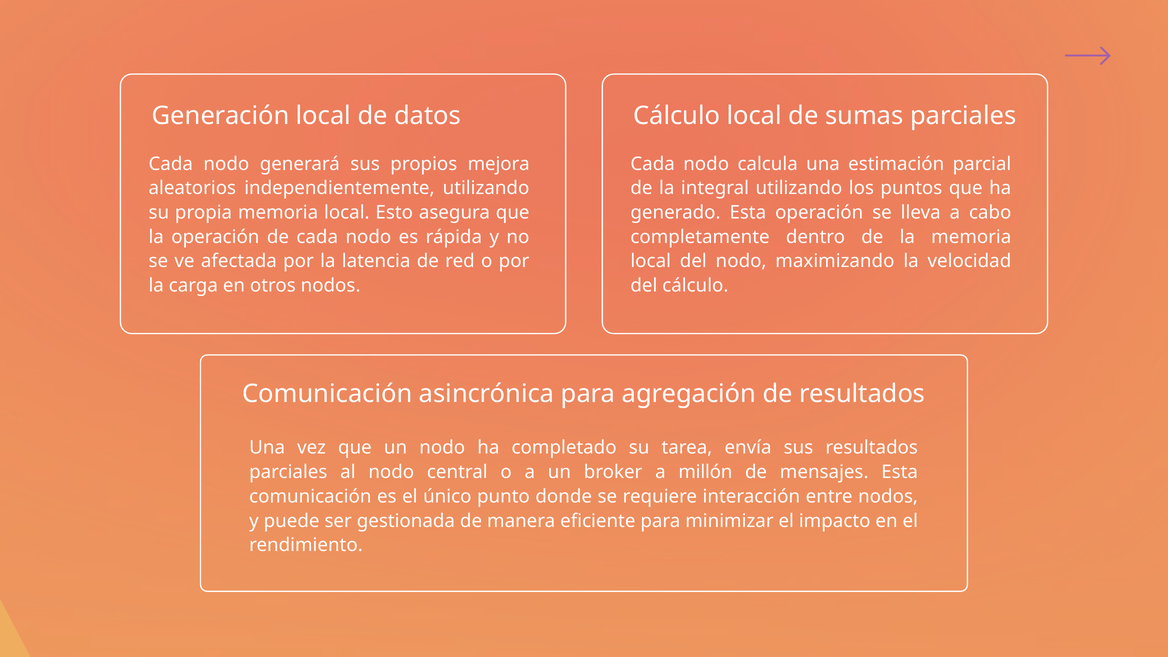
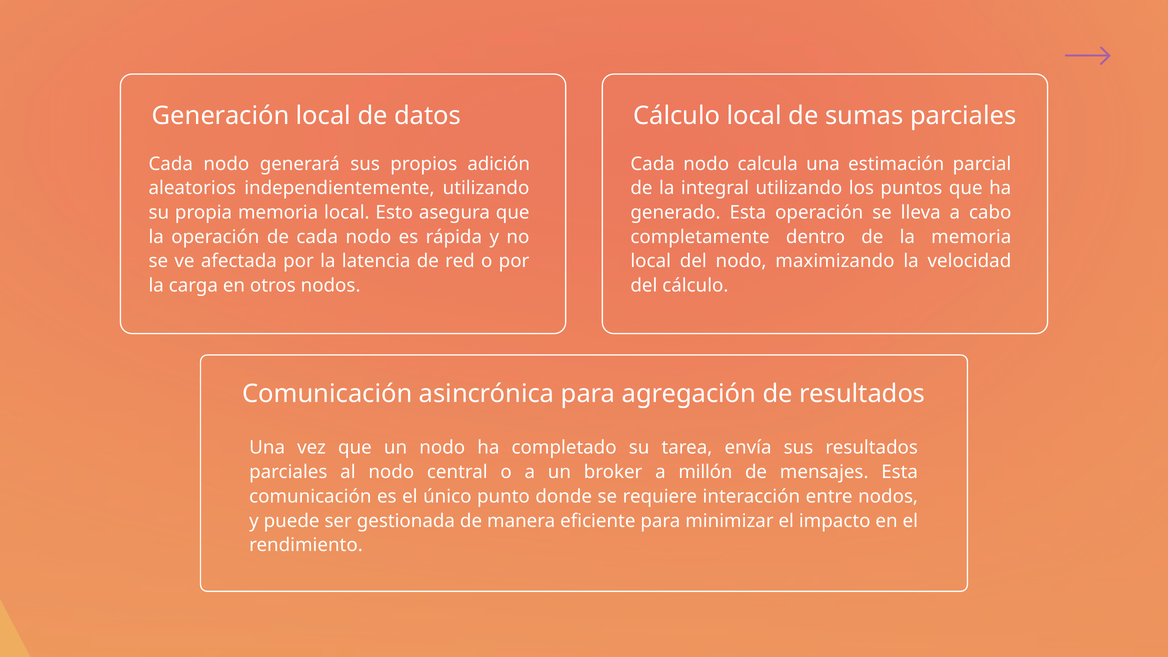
mejora: mejora -> adición (499, 164)
